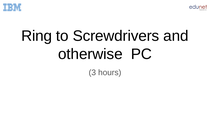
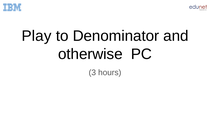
Ring: Ring -> Play (37, 36)
Screwdrivers: Screwdrivers -> Denominator (116, 36)
